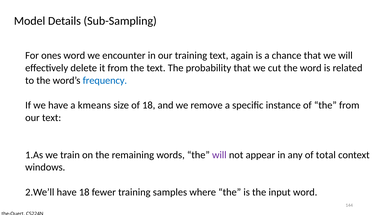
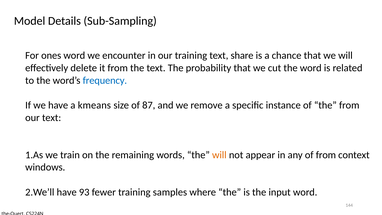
again: again -> share (242, 56)
of 18: 18 -> 87 (149, 105)
will colour: purple -> orange (219, 155)
of total: total -> from (326, 155)
have 18: 18 -> 93 (84, 192)
